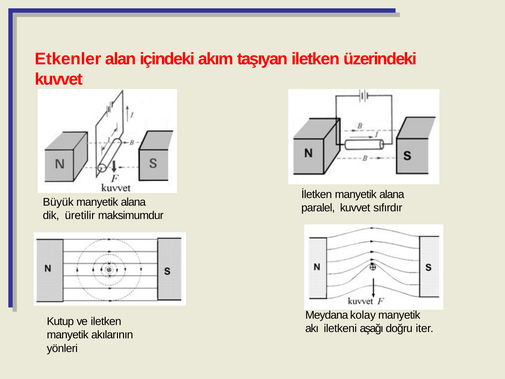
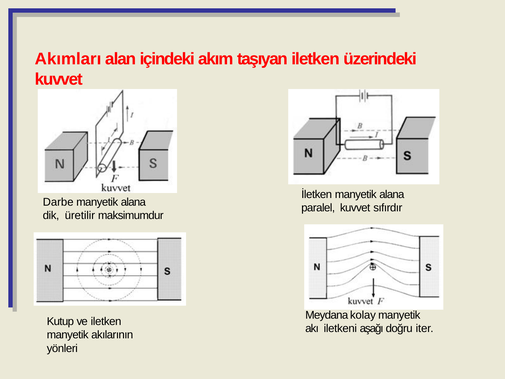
Etkenler: Etkenler -> Akımları (68, 59)
Büyük: Büyük -> Darbe (58, 202)
